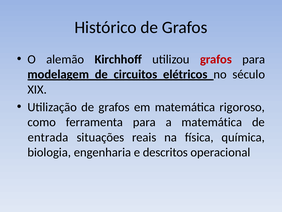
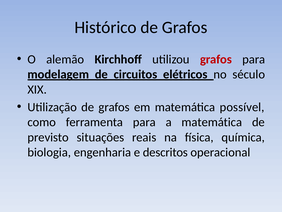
rigoroso: rigoroso -> possível (242, 107)
entrada: entrada -> previsto (48, 137)
